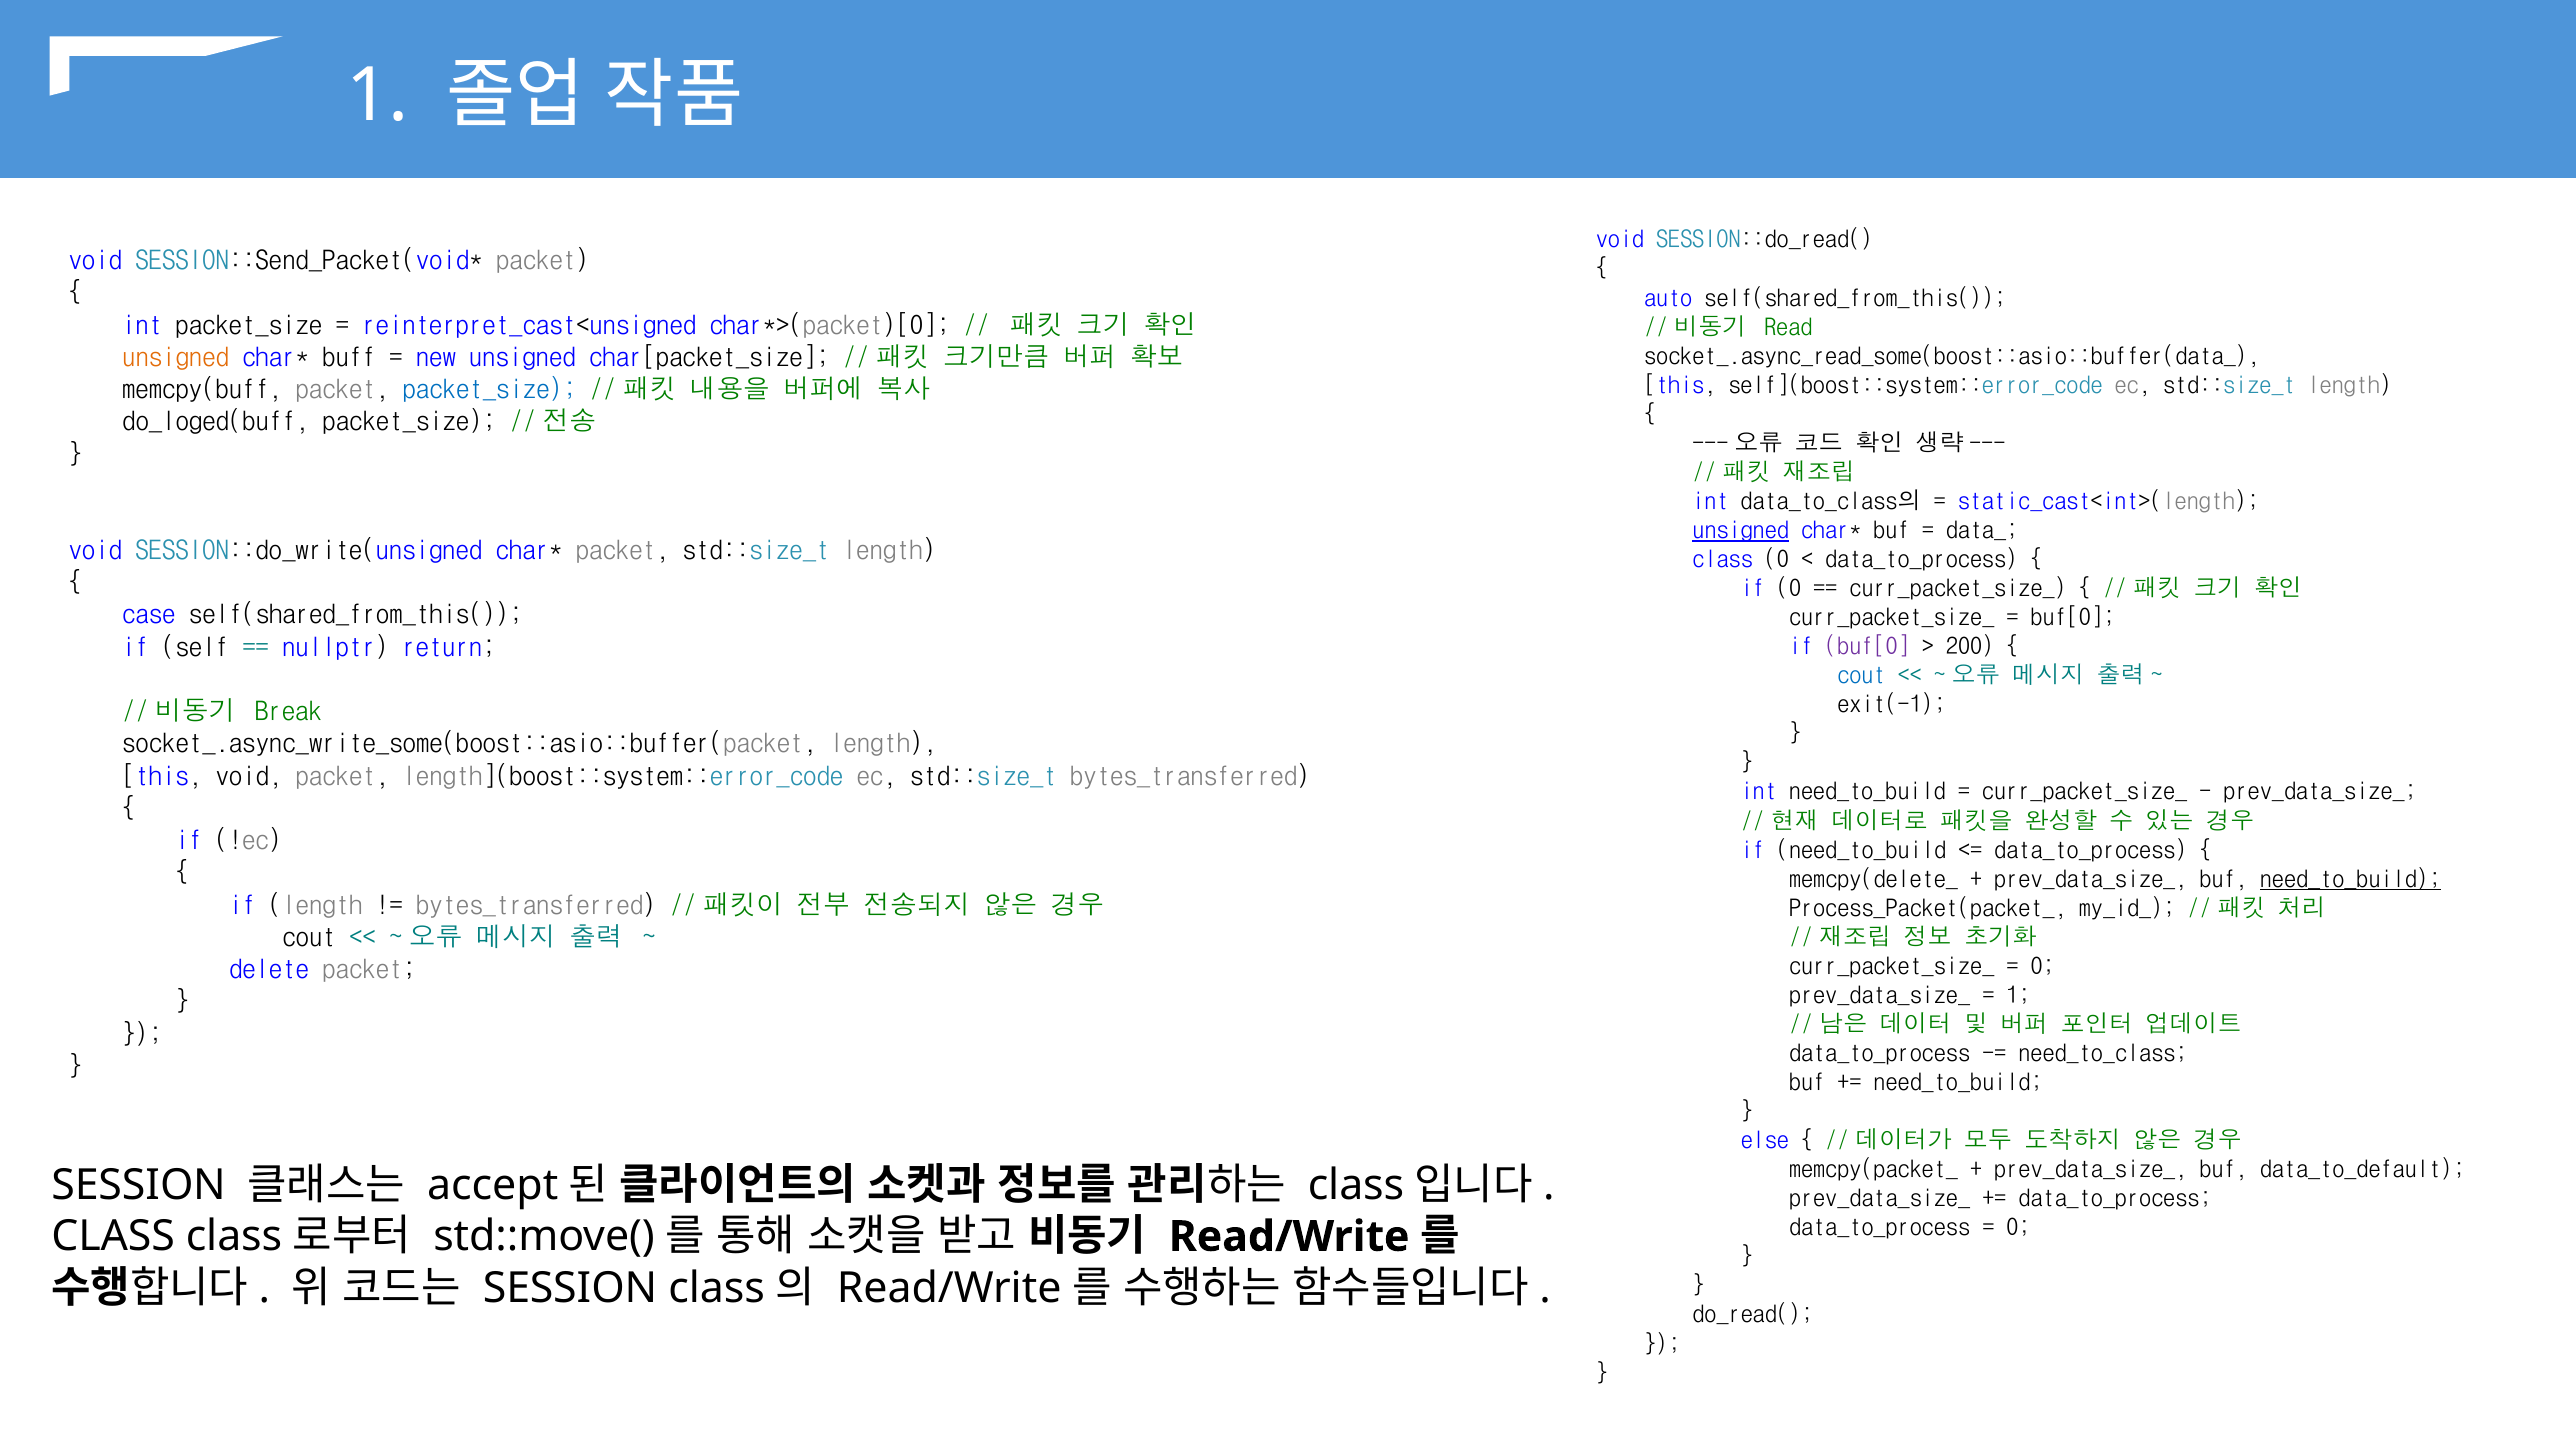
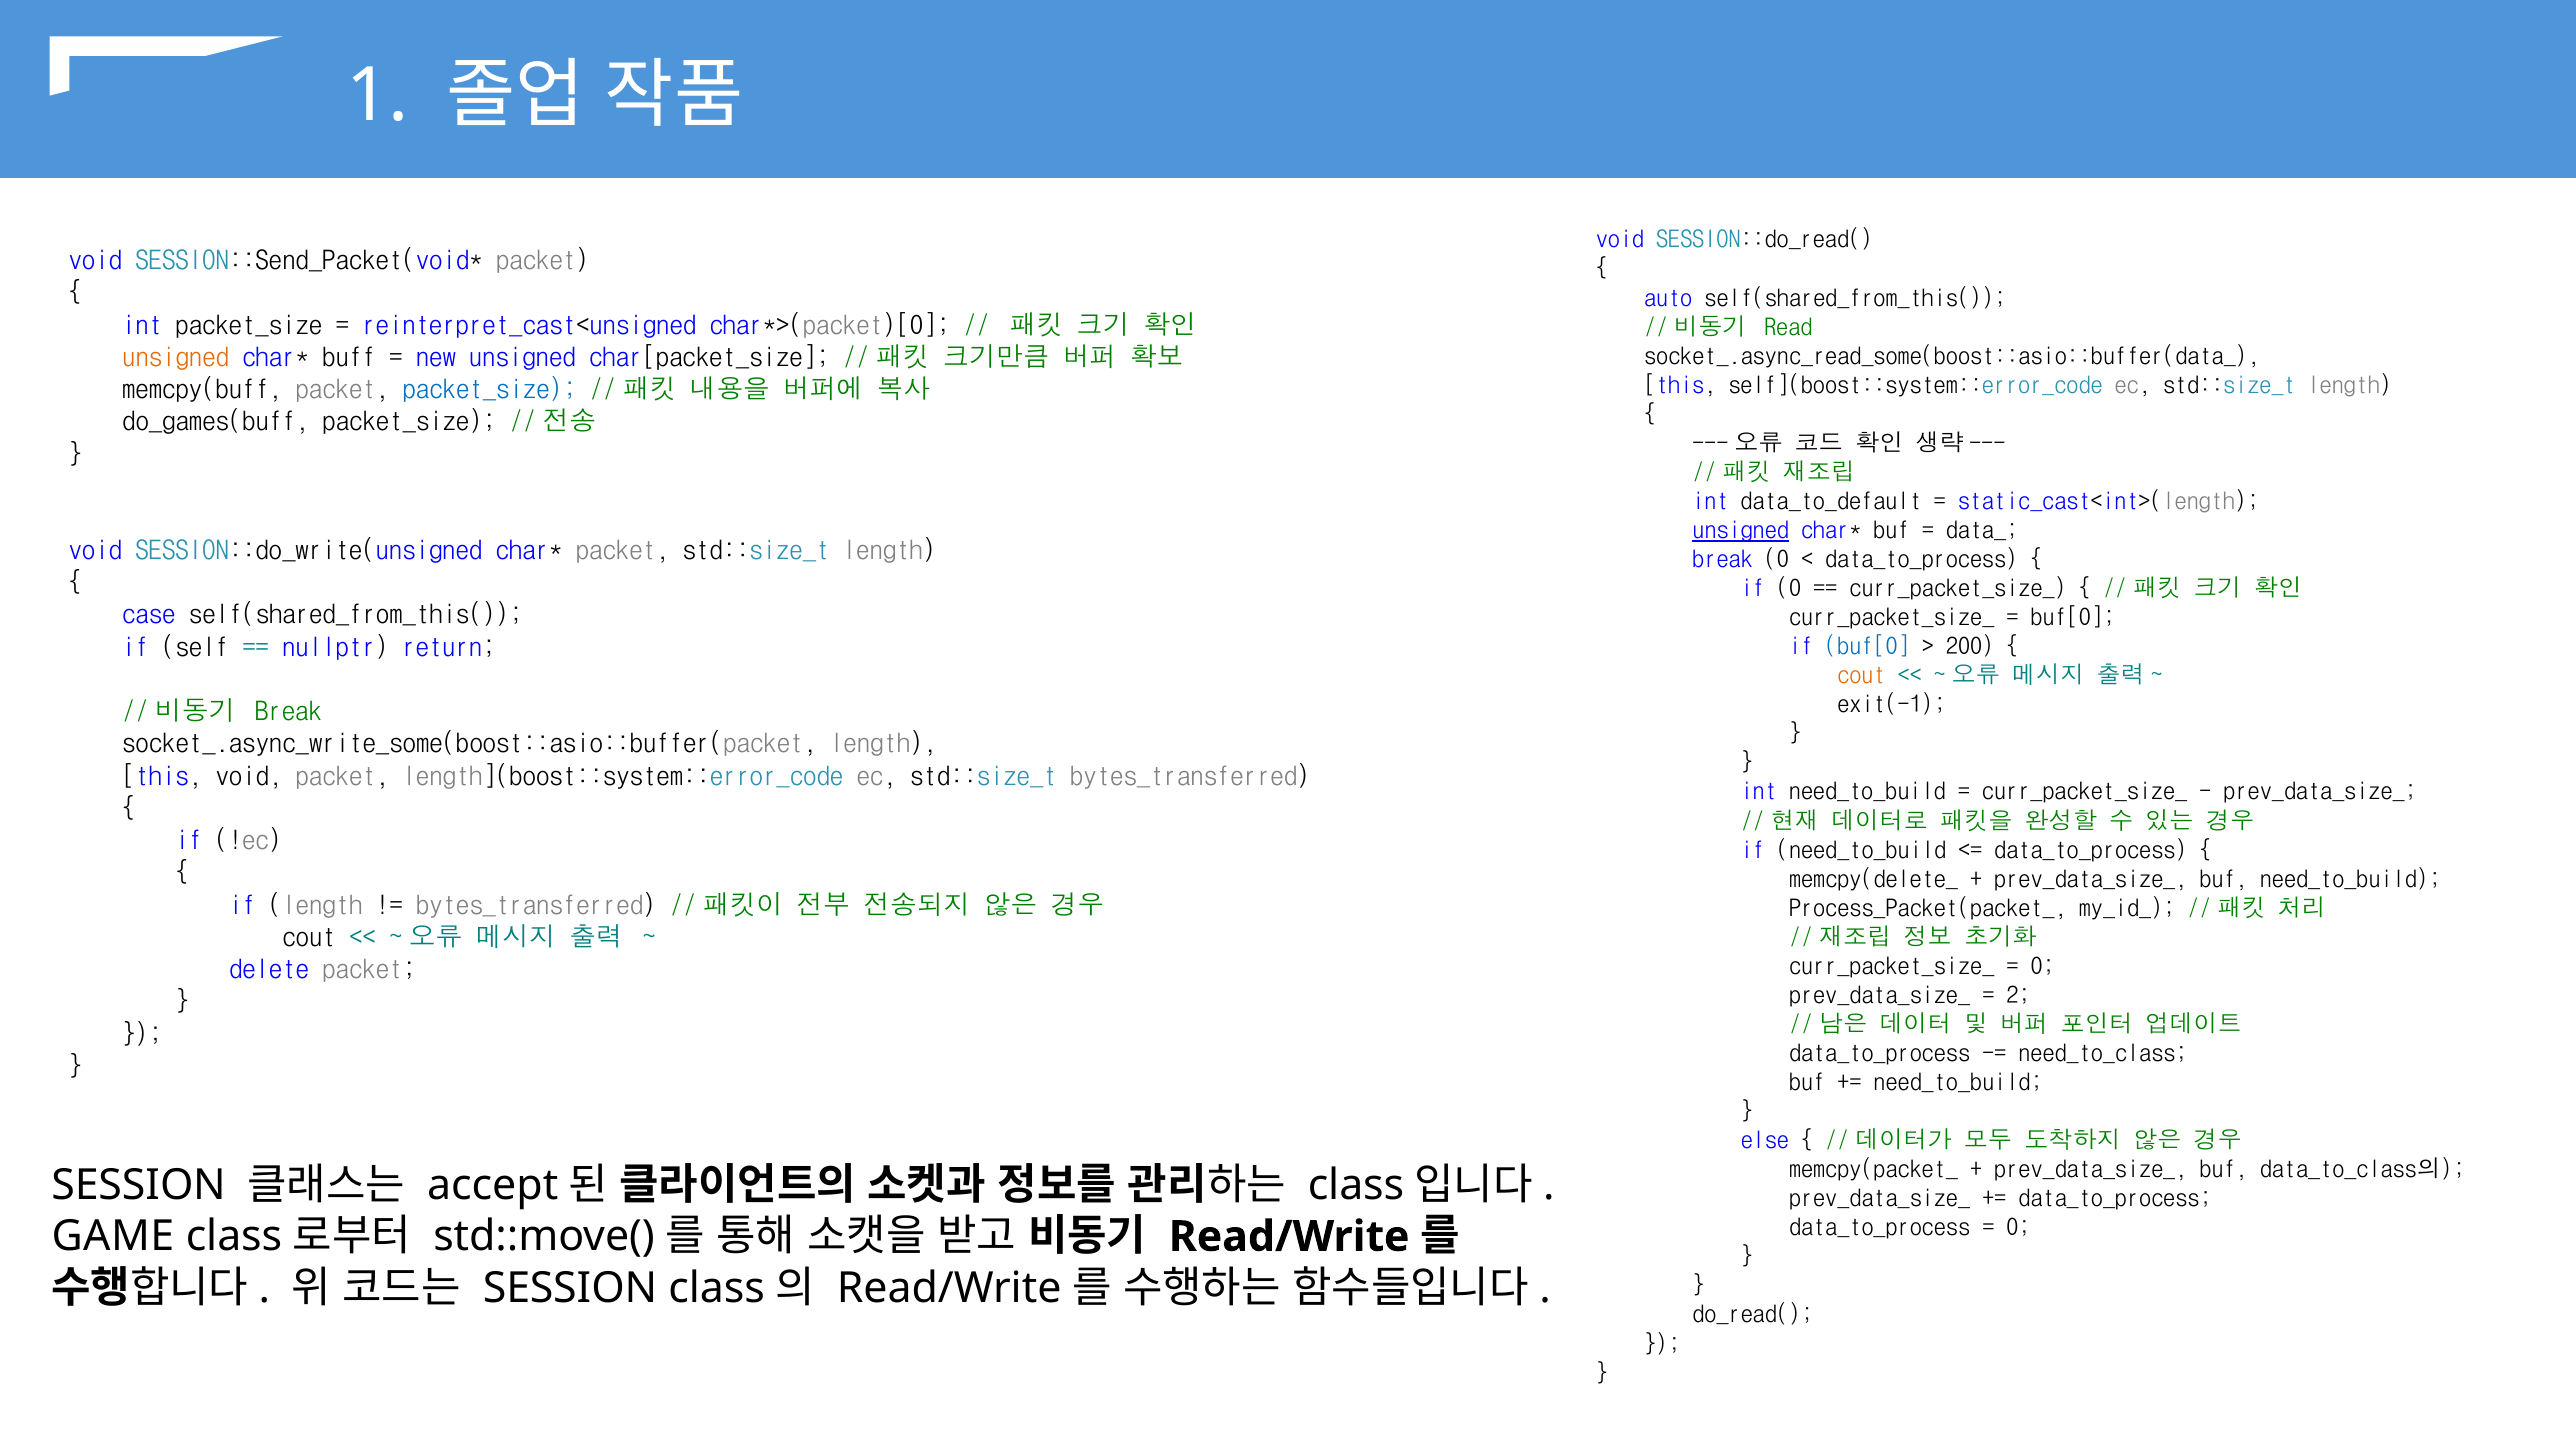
do_loged(buff: do_loged(buff -> do_games(buff (216, 422)
data_to_class의: data_to_class의 -> data_to_default (1831, 501)
class: class -> break (1723, 560)
buf[0 colour: purple -> blue (1867, 647)
cout colour: blue -> orange (1861, 676)
need_to_build underline: present -> none (2350, 879)
1: 1 -> 2 (2018, 995)
data_to_default: data_to_default -> data_to_class의 (2363, 1170)
CLASS: CLASS -> GAME (113, 1237)
